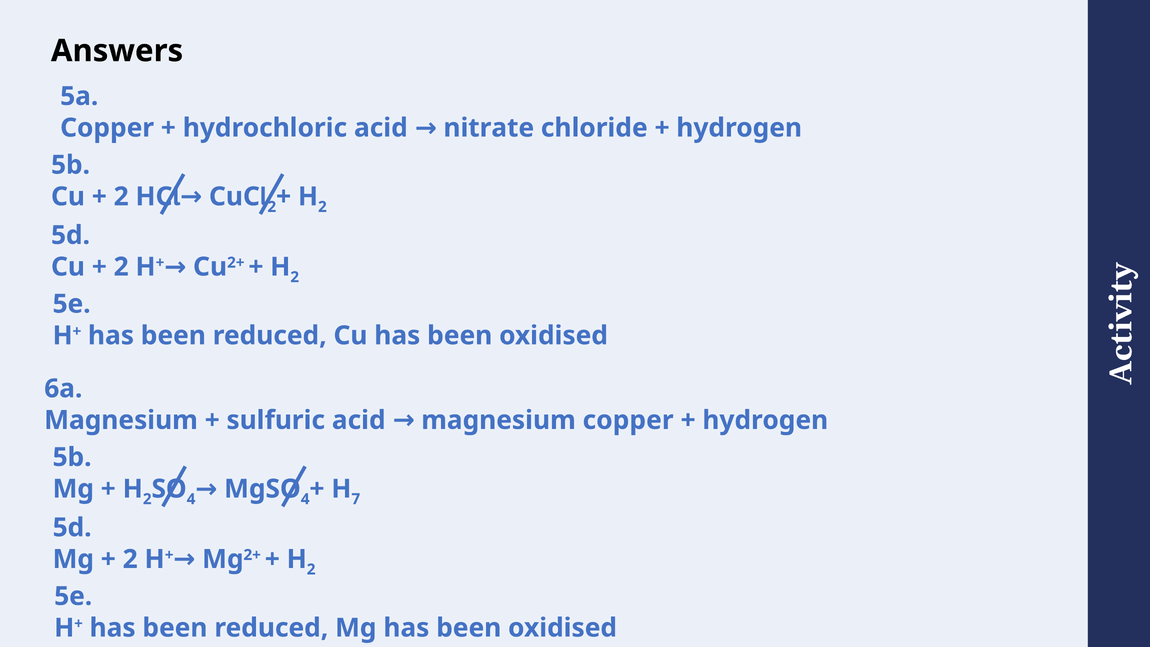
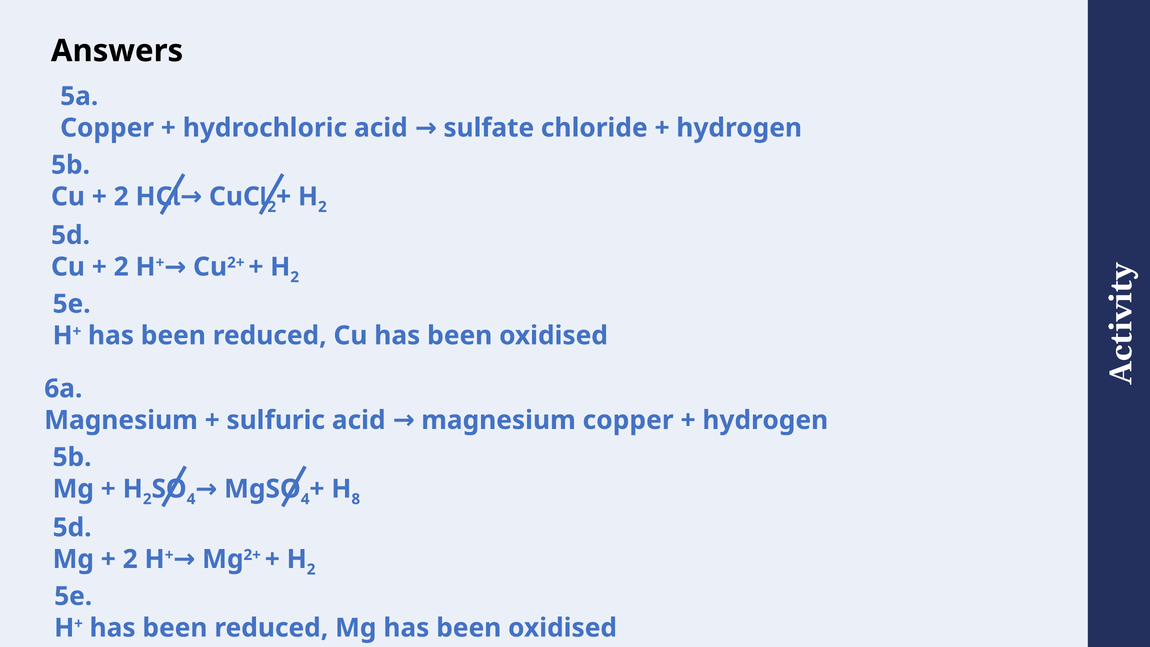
nitrate: nitrate -> sulfate (489, 128)
7: 7 -> 8 (356, 499)
